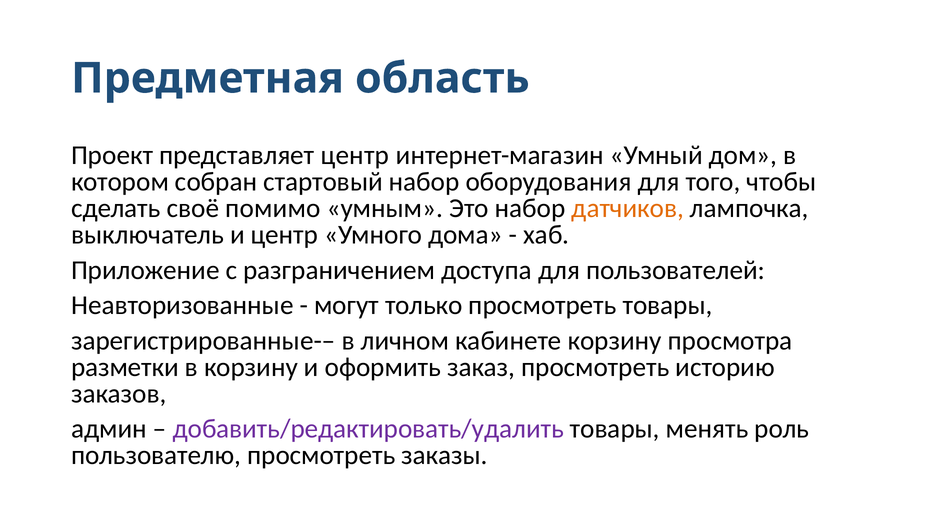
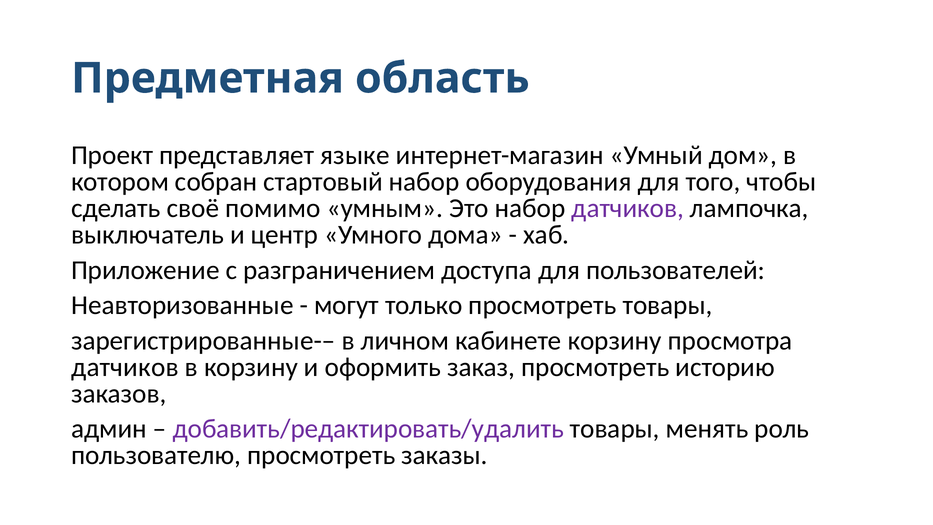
представляет центр: центр -> языке (355, 155)
датчиков colour: orange -> purple (628, 208)
разметки: разметки -> датчиков (125, 367)
